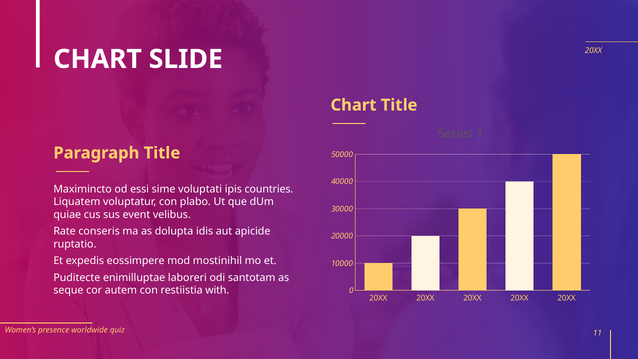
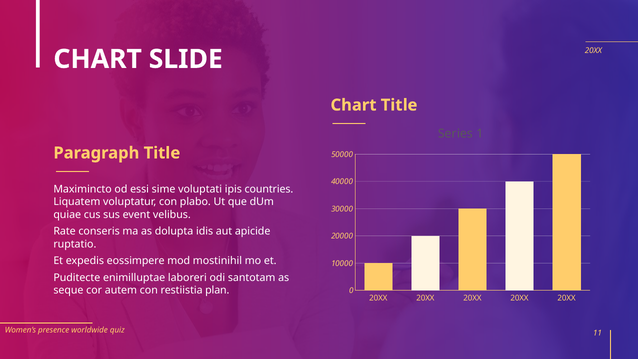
with: with -> plan (217, 290)
